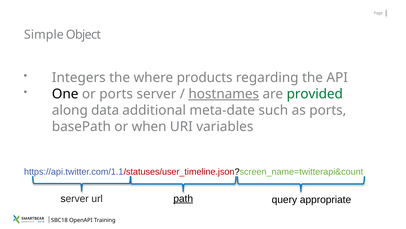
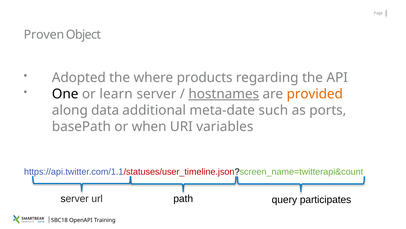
Simple: Simple -> Proven (44, 35)
Integers: Integers -> Adopted (79, 77)
or ports: ports -> learn (116, 94)
provided colour: green -> orange (315, 94)
path underline: present -> none (183, 198)
appropriate: appropriate -> participates (326, 199)
